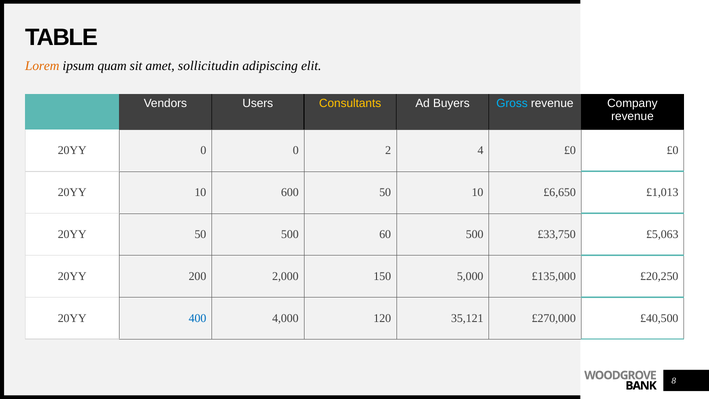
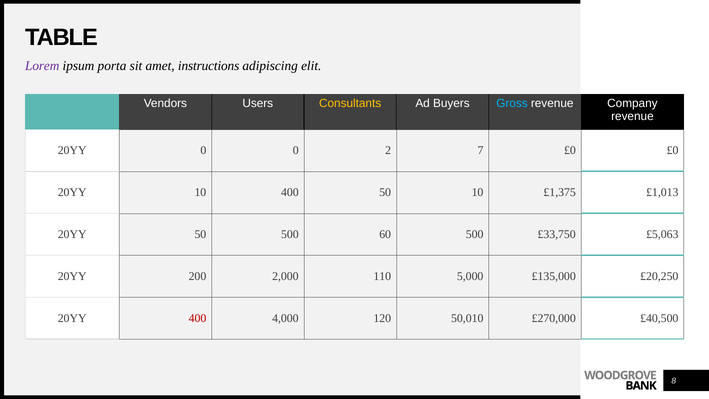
Lorem colour: orange -> purple (42, 66)
quam: quam -> porta (112, 66)
sollicitudin: sollicitudin -> instructions (209, 66)
4: 4 -> 7 (481, 151)
10 600: 600 -> 400 (290, 192)
£6,650: £6,650 -> £1,375 (560, 192)
150: 150 -> 110 (382, 276)
400 colour: blue -> red (198, 318)
35,121: 35,121 -> 50,010 (467, 318)
